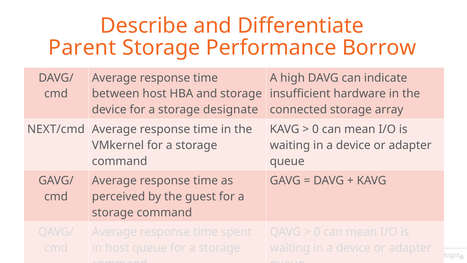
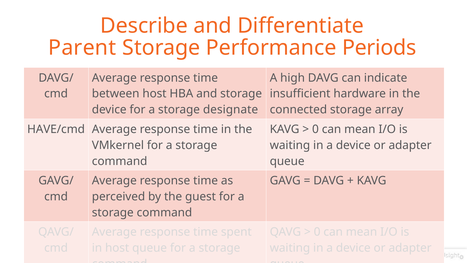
Borrow: Borrow -> Periods (379, 48)
NEXT/cmd: NEXT/cmd -> HAVE/cmd (56, 129)
